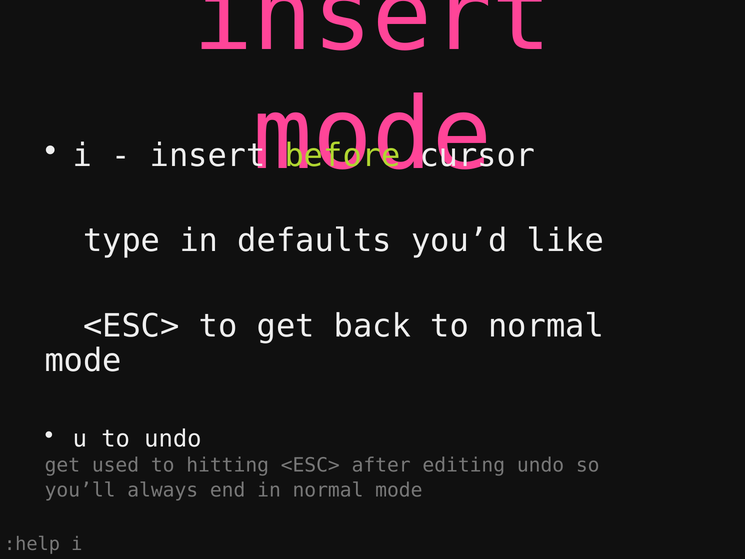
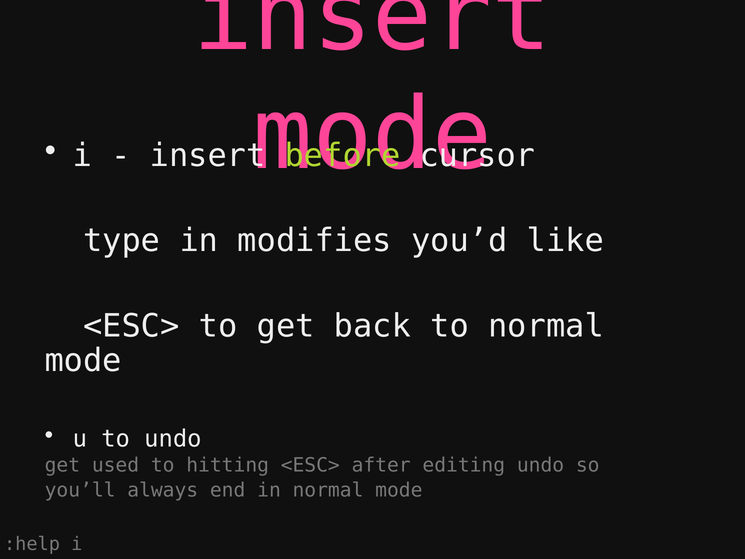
defaults: defaults -> modifies (315, 241)
